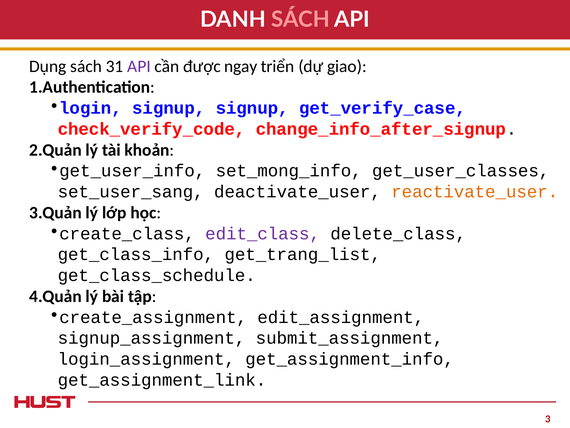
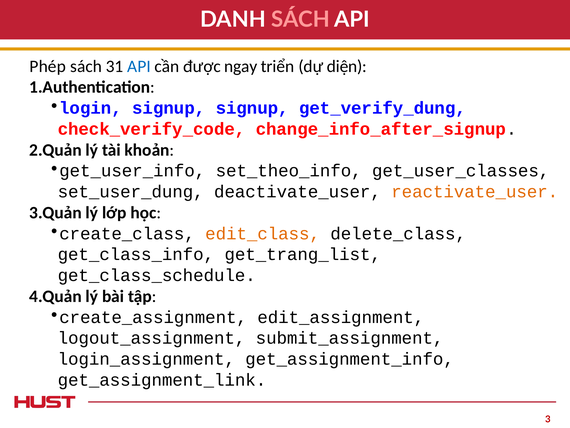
Dụng: Dụng -> Phép (48, 66)
API colour: purple -> blue (139, 66)
giao: giao -> diện (347, 66)
get_verify_case: get_verify_case -> get_verify_dung (383, 108)
set_mong_info: set_mong_info -> set_theo_info (289, 171)
set_user_sang: set_user_sang -> set_user_dung (131, 192)
edit_class colour: purple -> orange (263, 233)
signup_assignment: signup_assignment -> logout_assignment (152, 338)
